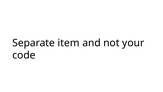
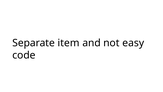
your: your -> easy (133, 43)
